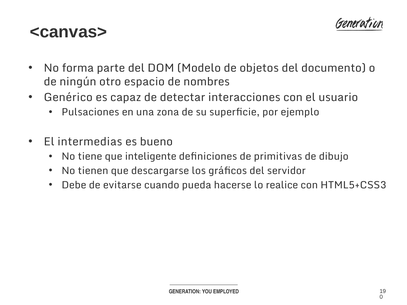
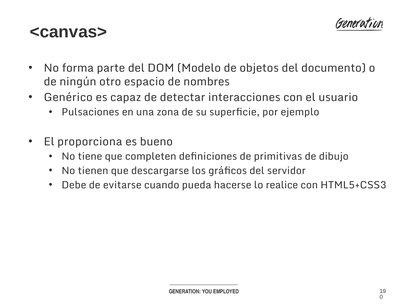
intermedias: intermedias -> proporciona (90, 142)
inteligente: inteligente -> completen (151, 157)
